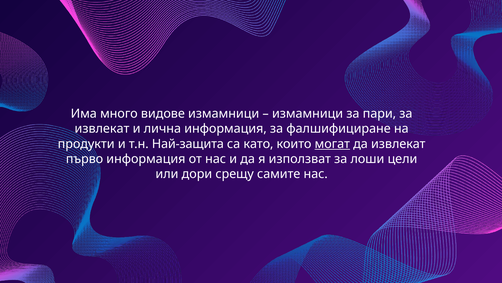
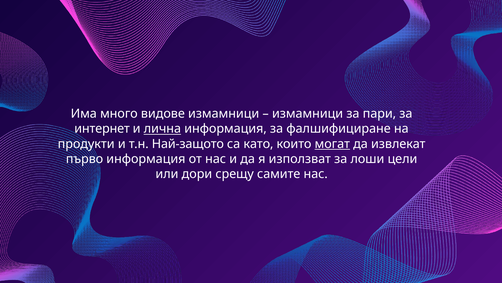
извлекат: извлекат -> интернет (102, 129)
лична underline: none -> present (162, 129)
Най-защита: Най-защита -> Най-защото (188, 144)
